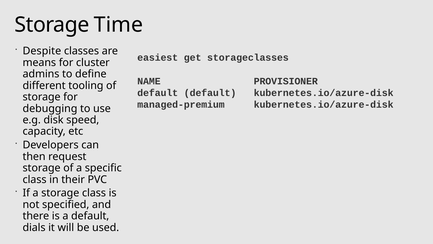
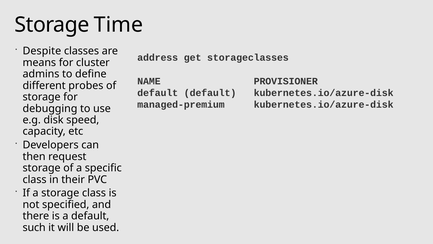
easiest: easiest -> address (158, 58)
tooling: tooling -> probes (86, 85)
dials: dials -> such (34, 227)
